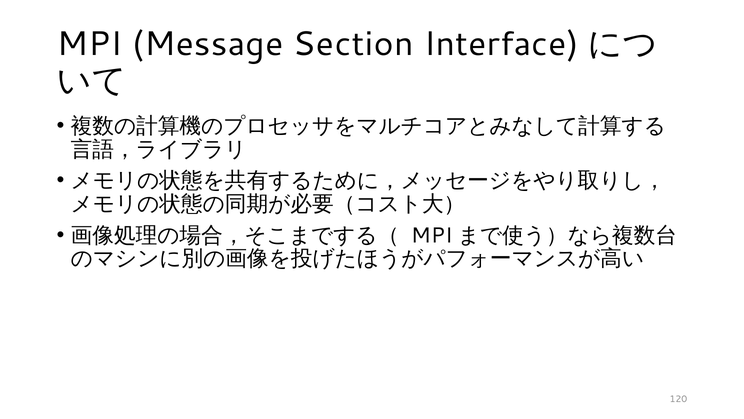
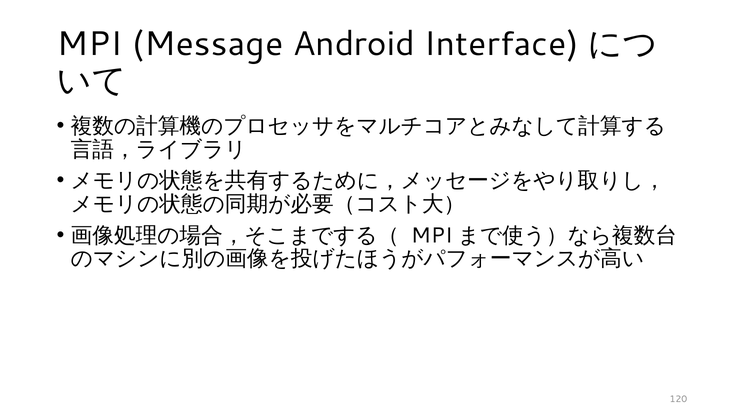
Section: Section -> Android (354, 44)
